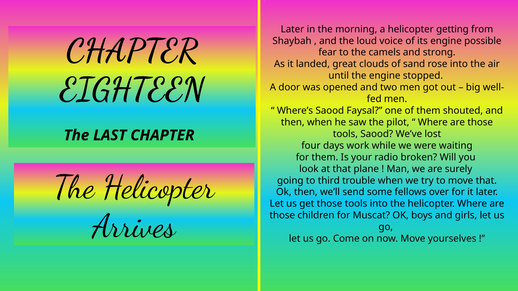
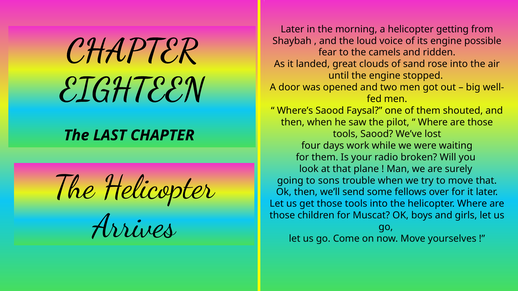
strong: strong -> ridden (439, 53)
third: third -> sons (329, 181)
